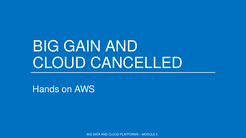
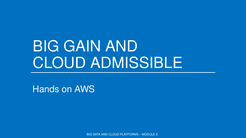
CANCELLED: CANCELLED -> ADMISSIBLE (136, 63)
